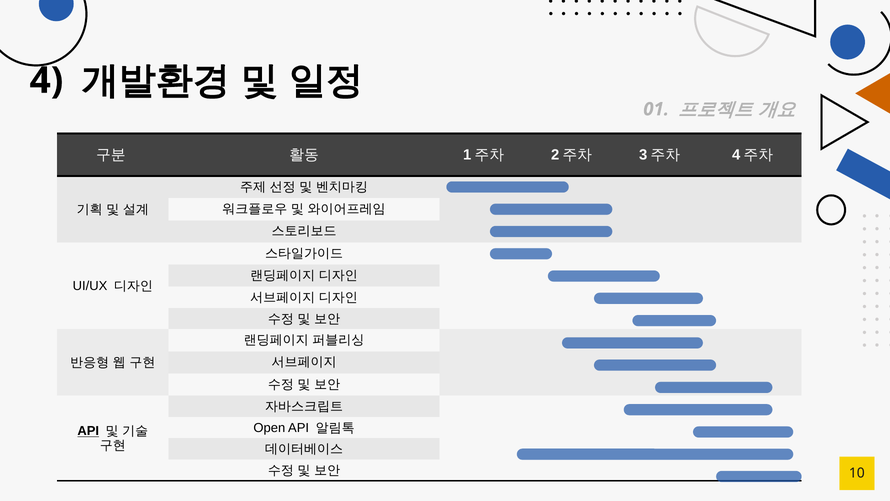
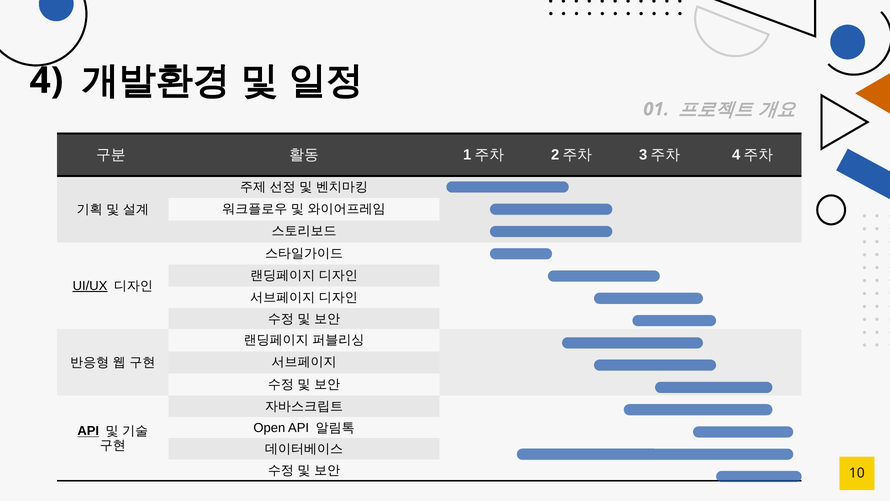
UI/UX underline: none -> present (90, 286)
